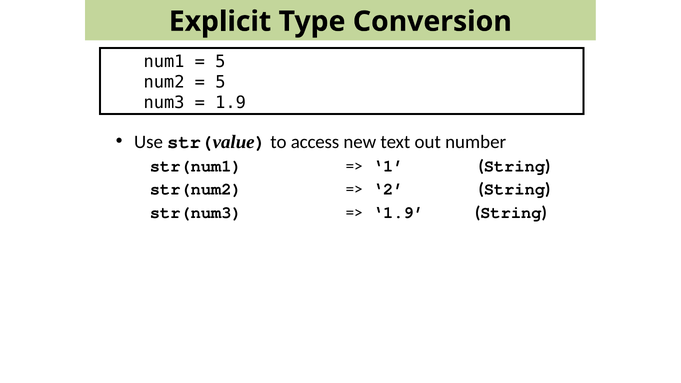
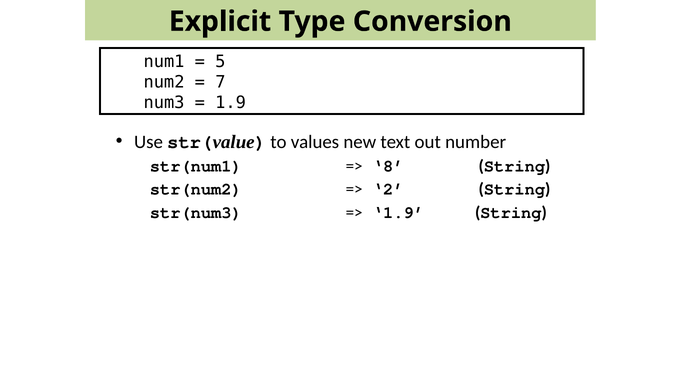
5: 5 -> 7 (220, 82)
access: access -> values (315, 142)
1: 1 -> 8 (388, 166)
